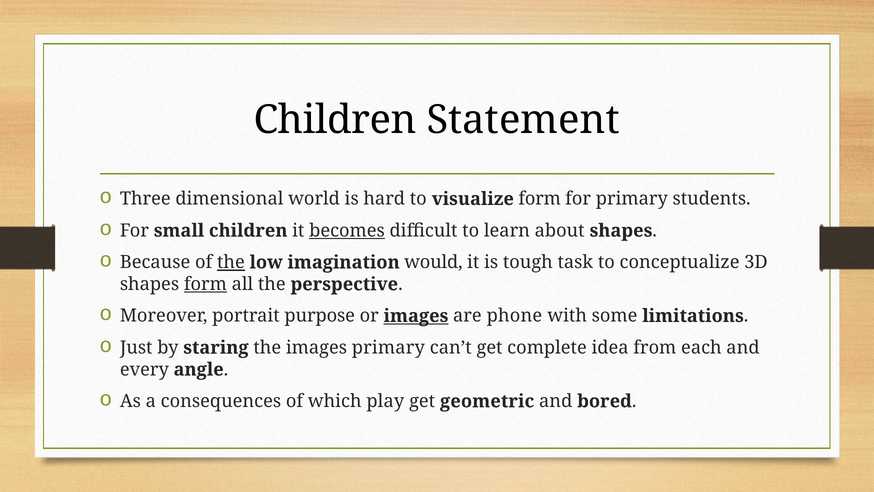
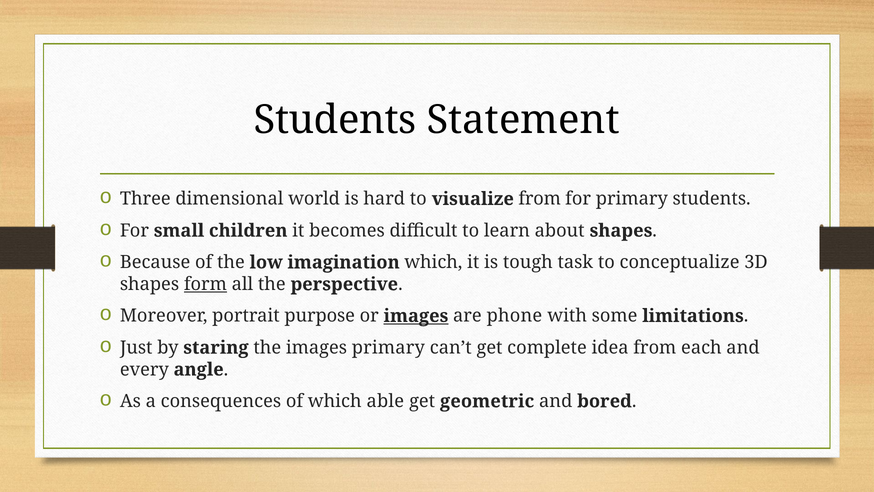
Children: Children -> Students (335, 120)
visualize form: form -> from (540, 199)
becomes underline: present -> none (347, 230)
the underline: present -> none (231, 262)
imagination would: would -> which (433, 262)
play: play -> able (385, 401)
